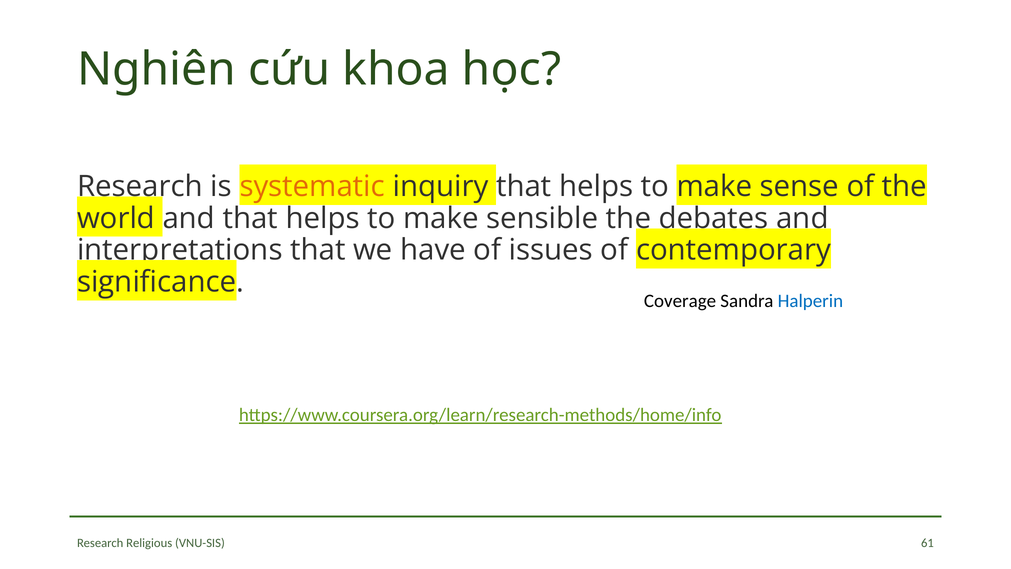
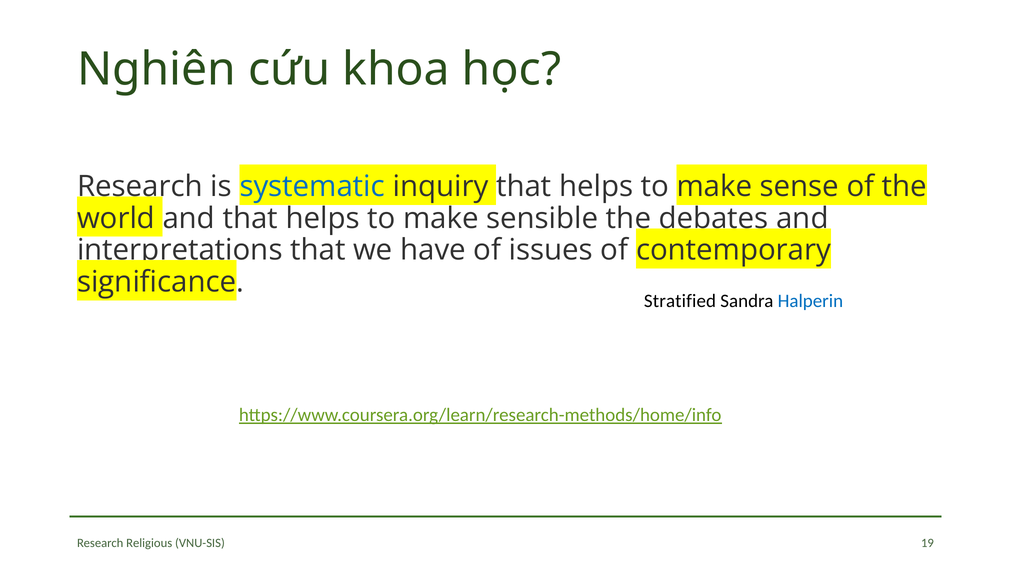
systematic colour: orange -> blue (312, 186)
Coverage: Coverage -> Stratified (680, 301)
61: 61 -> 19 (927, 543)
